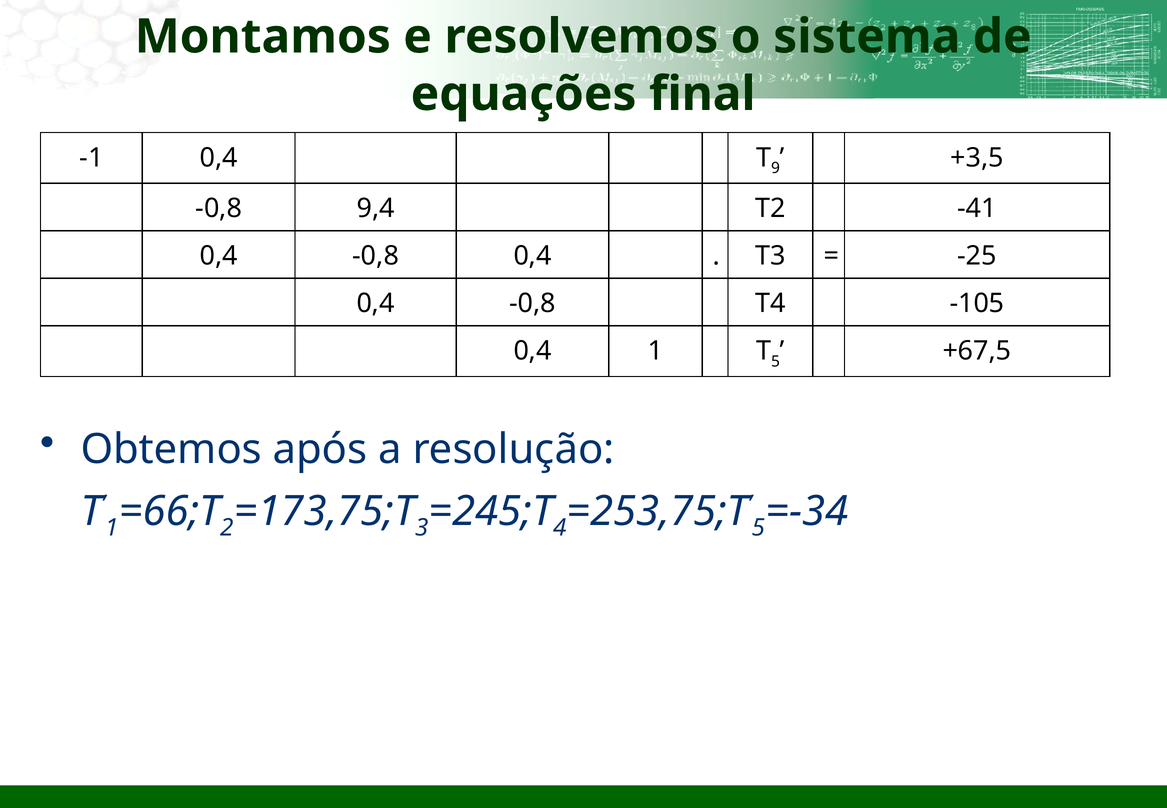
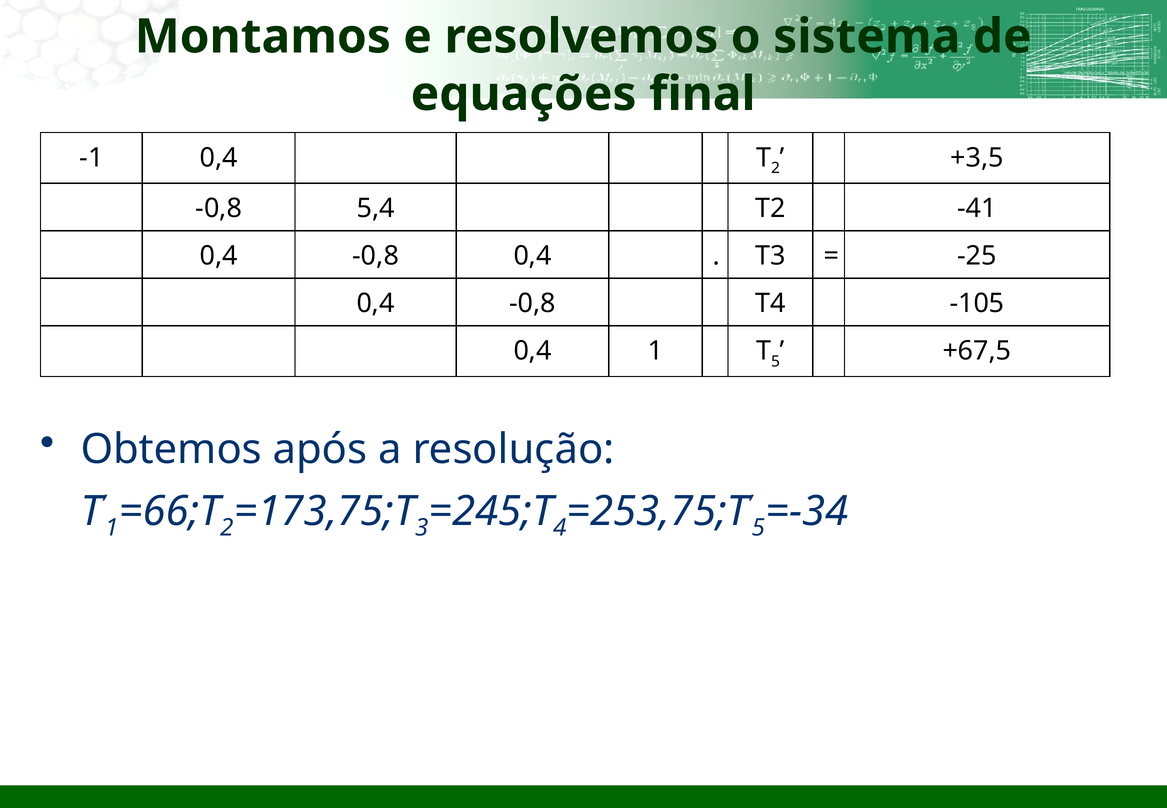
9: 9 -> 2 (776, 168)
9,4: 9,4 -> 5,4 (376, 208)
